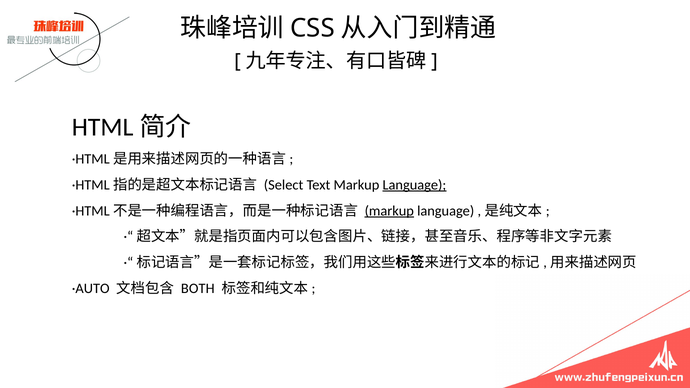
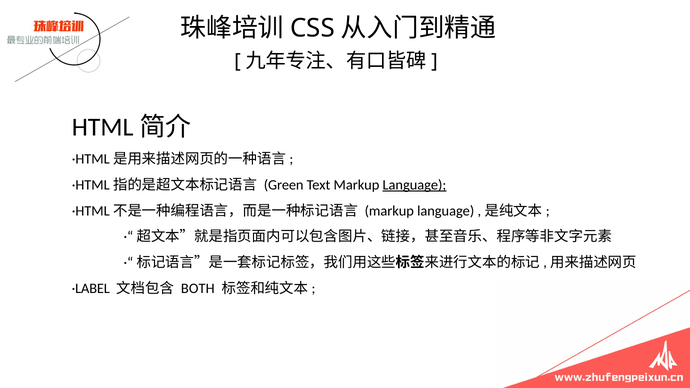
Select: Select -> Green (284, 185)
markup underline: present -> none (389, 211)
·AUTO: ·AUTO -> ·LABEL (91, 288)
